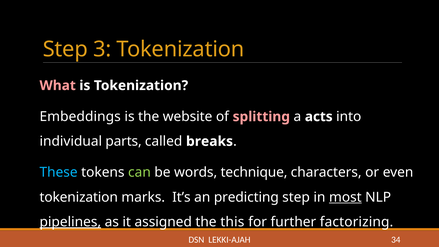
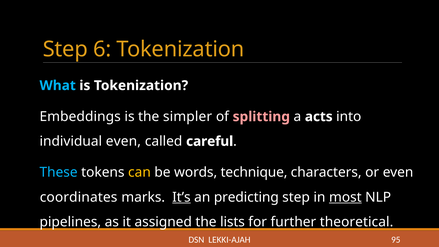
3: 3 -> 6 (102, 49)
What colour: pink -> light blue (58, 86)
website: website -> simpler (188, 117)
individual parts: parts -> even (123, 141)
breaks: breaks -> careful (210, 141)
can colour: light green -> yellow (139, 172)
tokenization: tokenization -> coordinates (79, 197)
It’s underline: none -> present (181, 197)
pipelines underline: present -> none (70, 222)
this: this -> lists (232, 222)
factorizing: factorizing -> theoretical (357, 222)
34: 34 -> 95 (396, 240)
